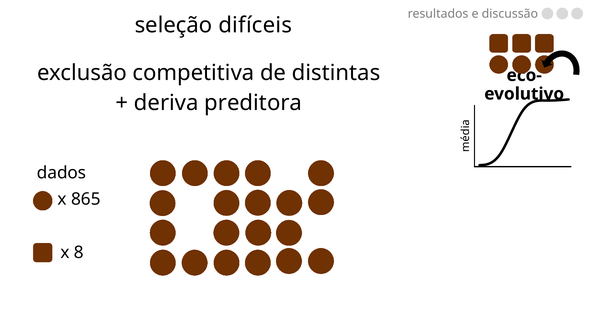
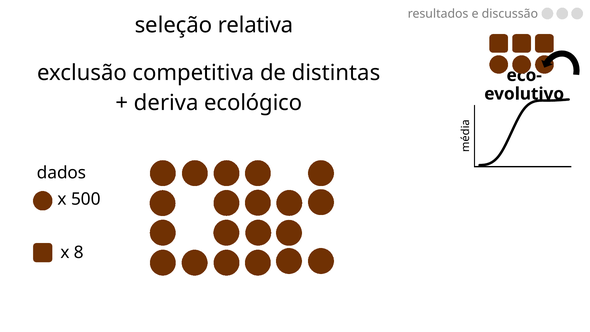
difíceis: difíceis -> relativa (255, 25)
preditora: preditora -> ecológico (253, 103)
865: 865 -> 500 (86, 199)
